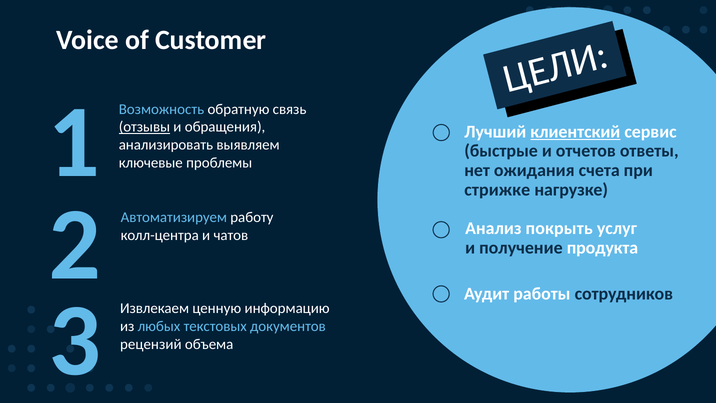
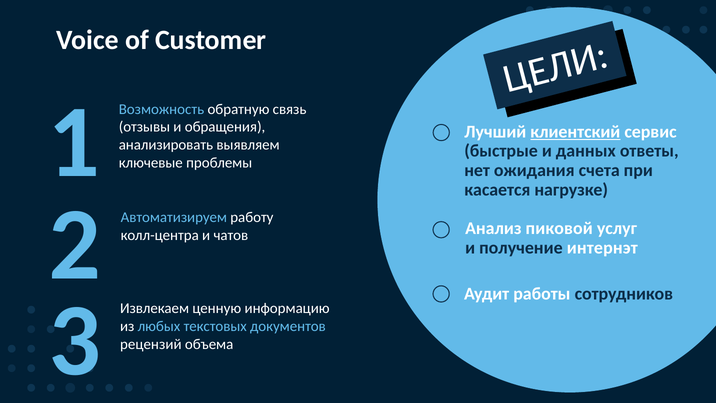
отзывы underline: present -> none (144, 127)
отчетов: отчетов -> данных (586, 151)
стрижке: стрижке -> касается (497, 190)
покрыть: покрыть -> пиковой (559, 228)
продукта: продукта -> интернэт (602, 248)
